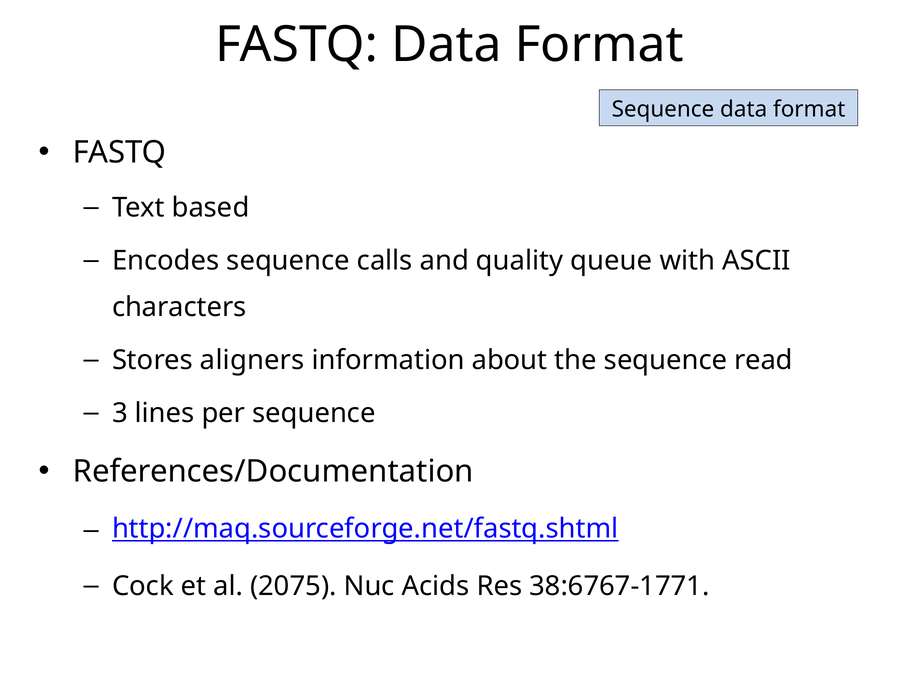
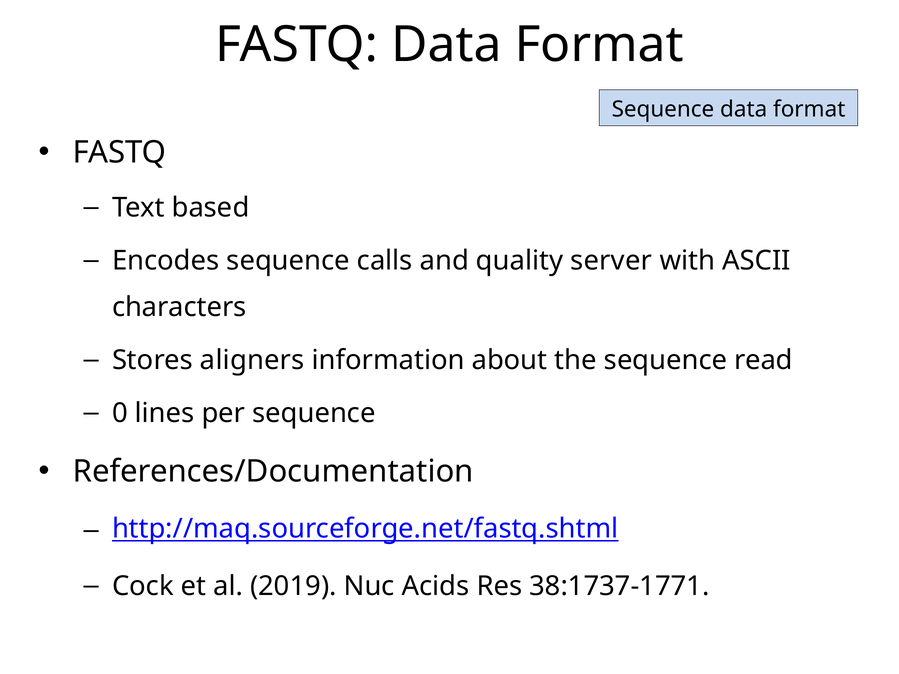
queue: queue -> server (611, 261)
3: 3 -> 0 (120, 413)
2075: 2075 -> 2019 (293, 586)
38:6767-1771: 38:6767-1771 -> 38:1737-1771 (619, 586)
